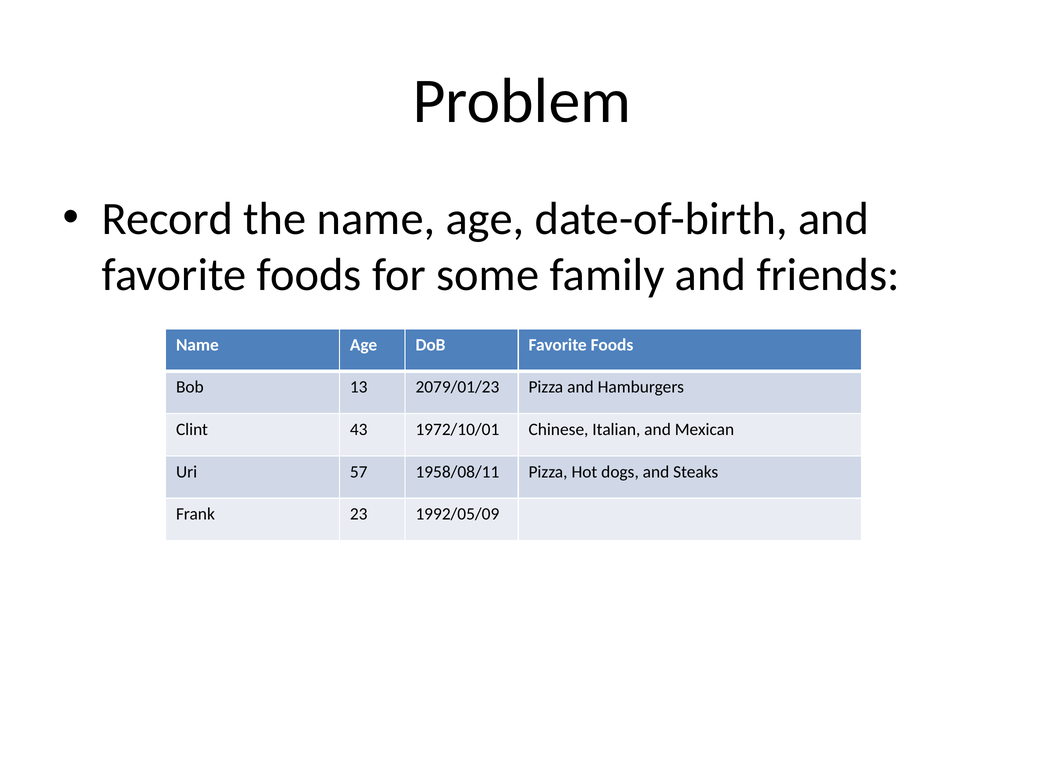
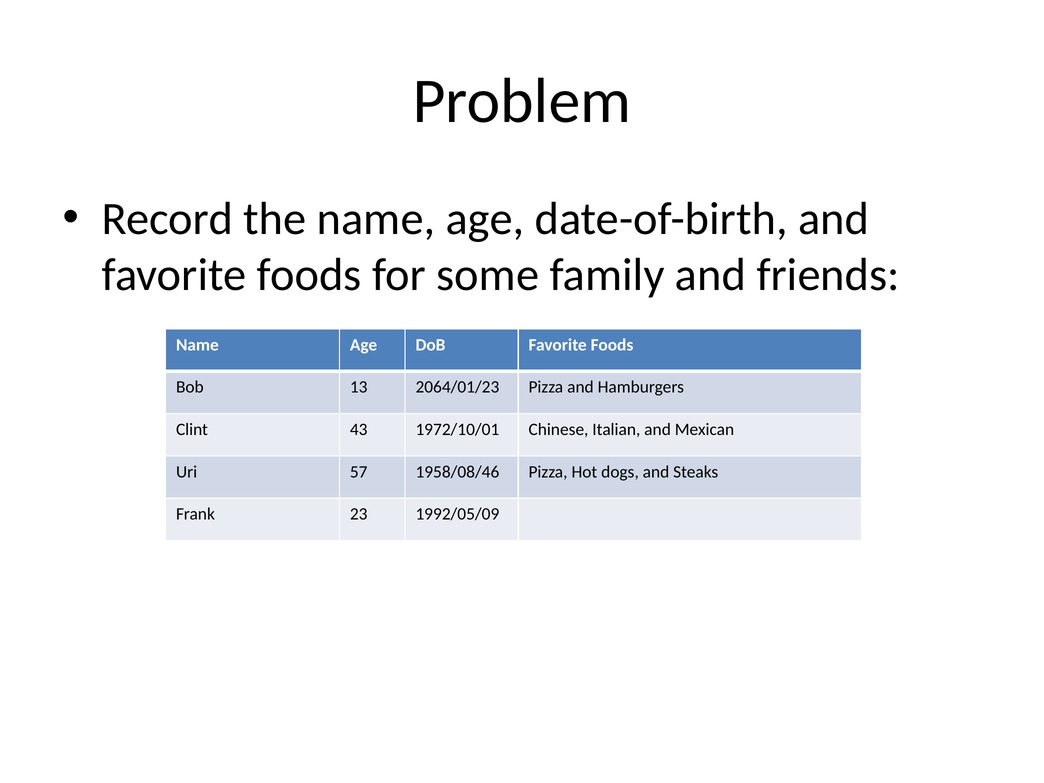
2079/01/23: 2079/01/23 -> 2064/01/23 (457, 387)
1958/08/11: 1958/08/11 -> 1958/08/46 (457, 472)
